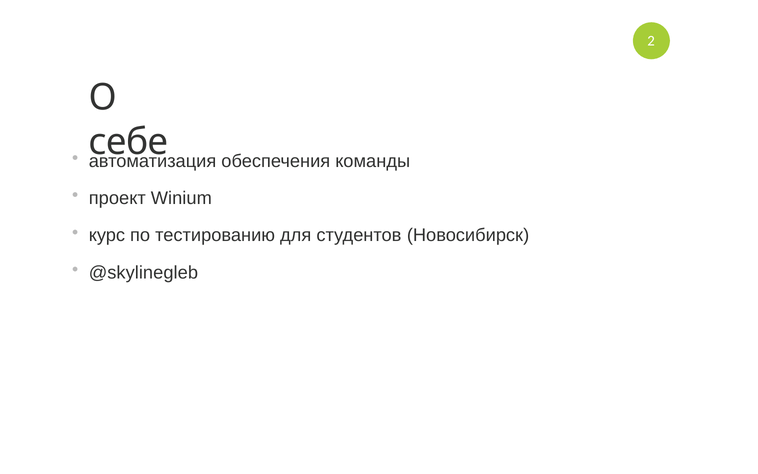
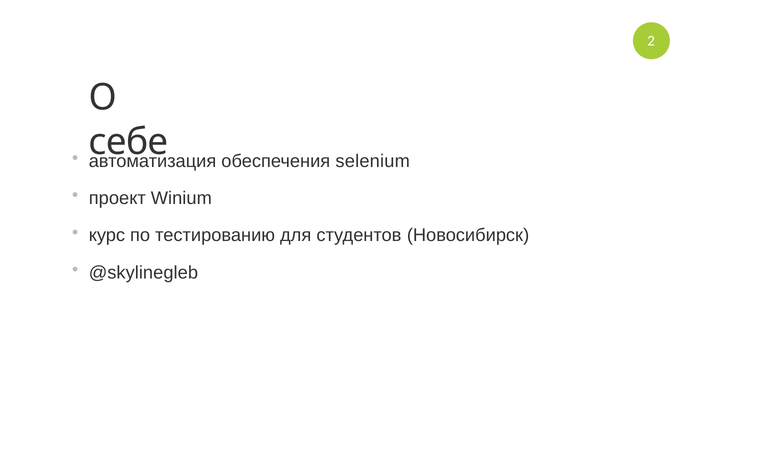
команды: команды -> selenium (373, 161)
